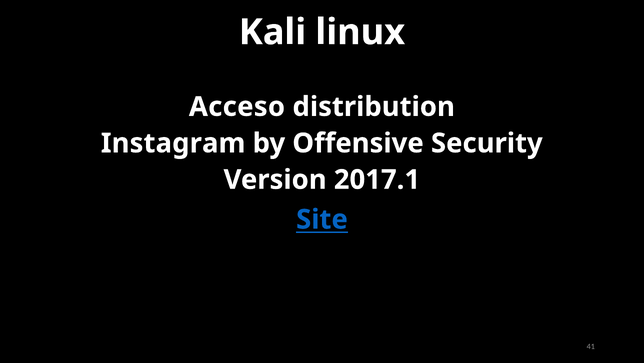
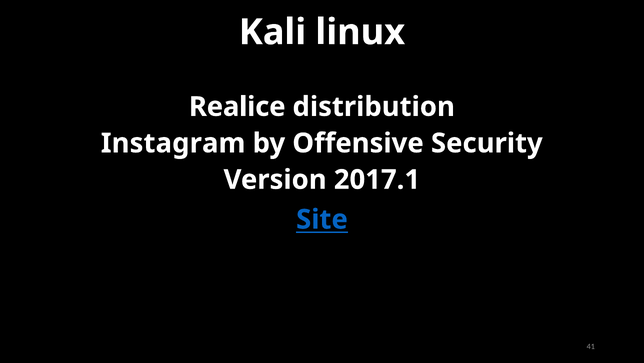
Acceso: Acceso -> Realice (237, 107)
